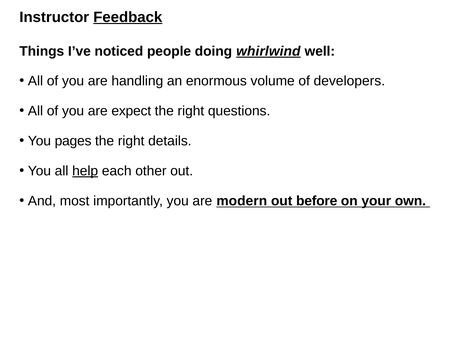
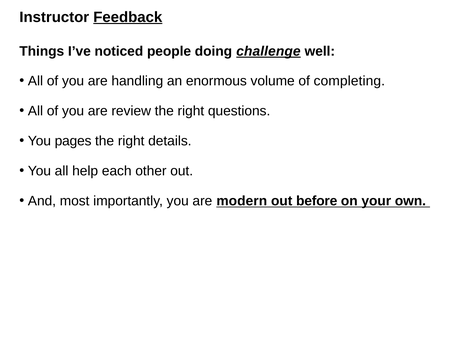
whirlwind: whirlwind -> challenge (268, 51)
developers: developers -> completing (349, 81)
expect: expect -> review (131, 111)
help underline: present -> none (85, 171)
